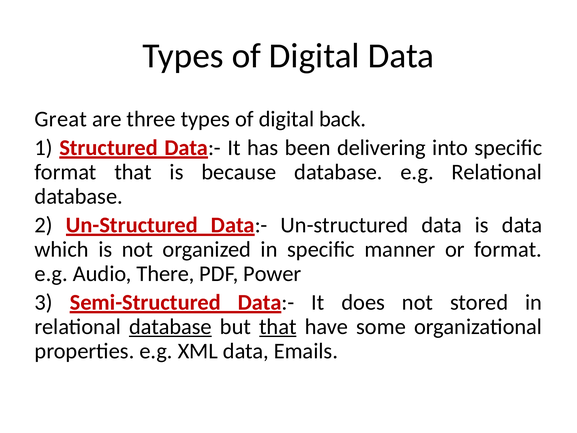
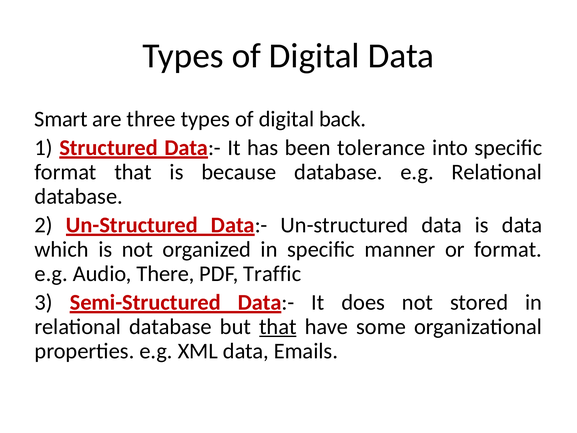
Great: Great -> Smart (61, 119)
delivering: delivering -> tolerance (381, 148)
Power: Power -> Traffic (272, 274)
database underline: present -> none (170, 327)
